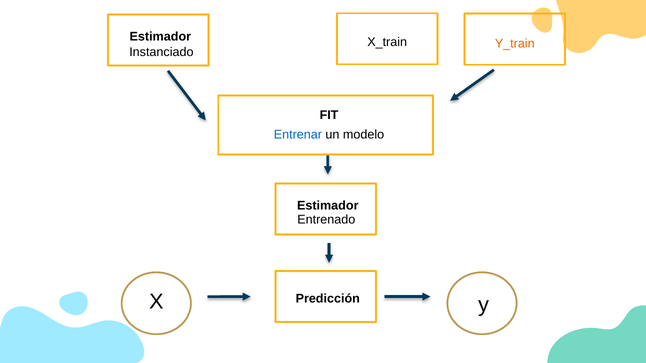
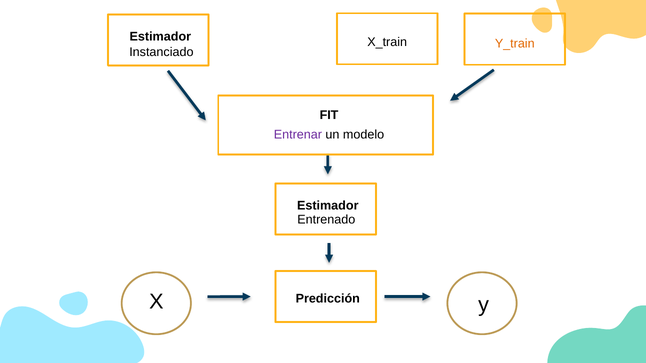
Entrenar colour: blue -> purple (298, 135)
